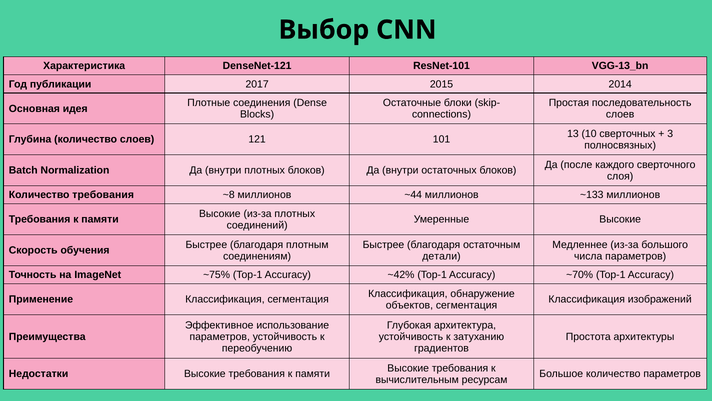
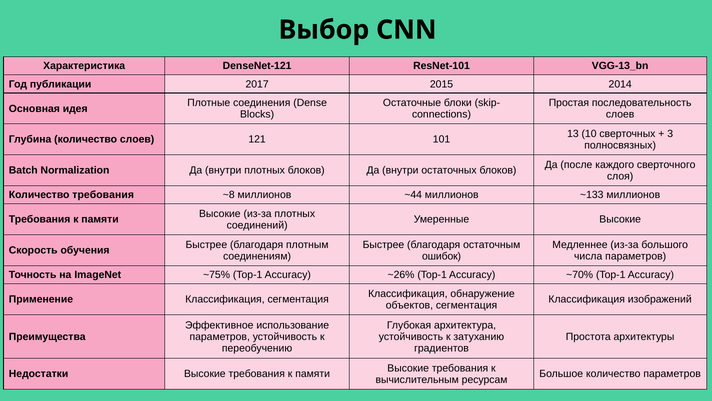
детали: детали -> ошибок (442, 256)
~42%: ~42% -> ~26% (401, 275)
